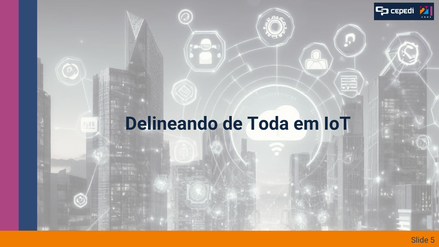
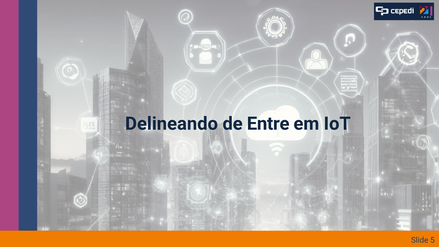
Toda: Toda -> Entre (268, 124)
